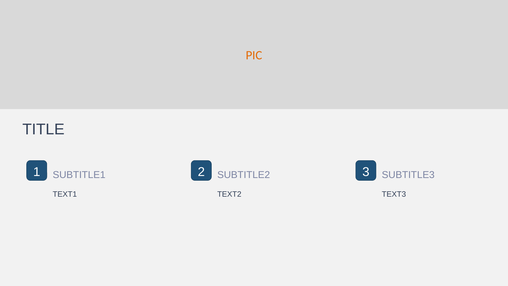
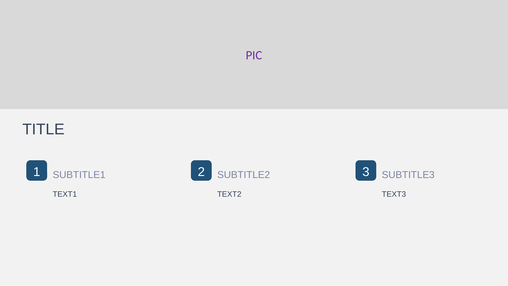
PIC colour: orange -> purple (254, 55)
